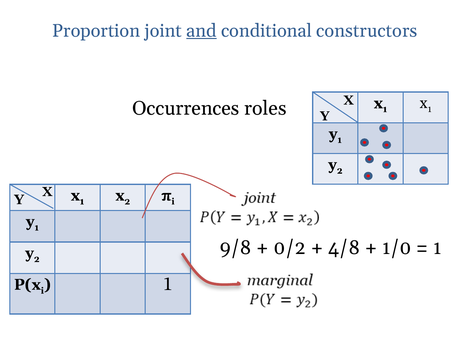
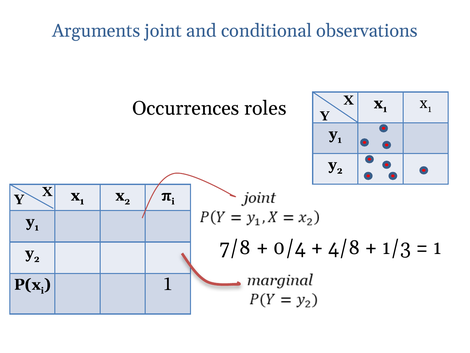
Proportion: Proportion -> Arguments (96, 31)
and underline: present -> none (201, 31)
constructors: constructors -> observations (367, 31)
9/8: 9/8 -> 7/8 (235, 248)
0/2: 0/2 -> 0/4 (290, 248)
1/0: 1/0 -> 1/3 (397, 248)
